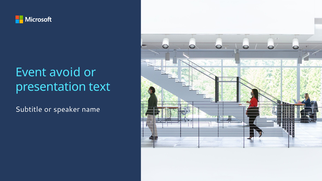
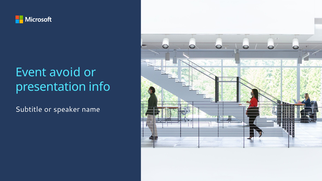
text: text -> info (99, 87)
